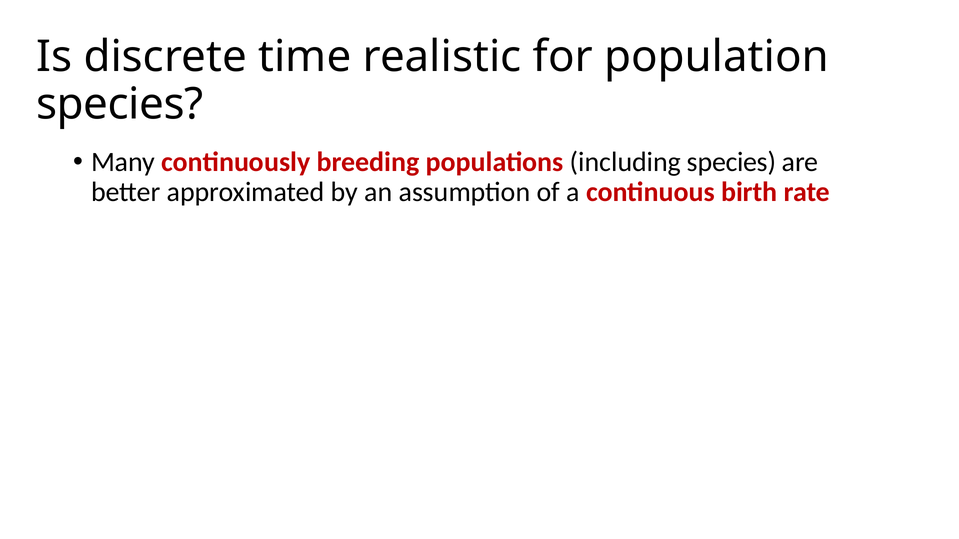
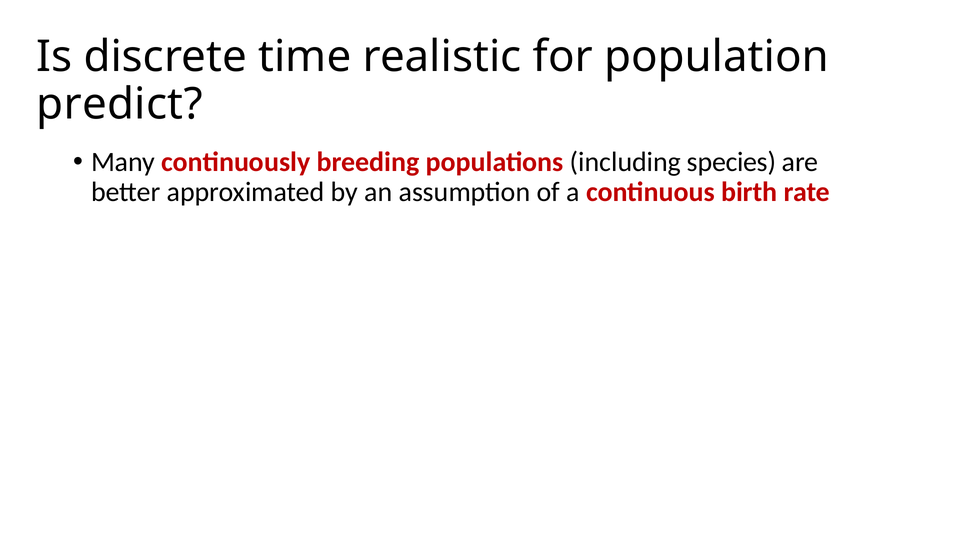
species: species -> predict (119, 104)
